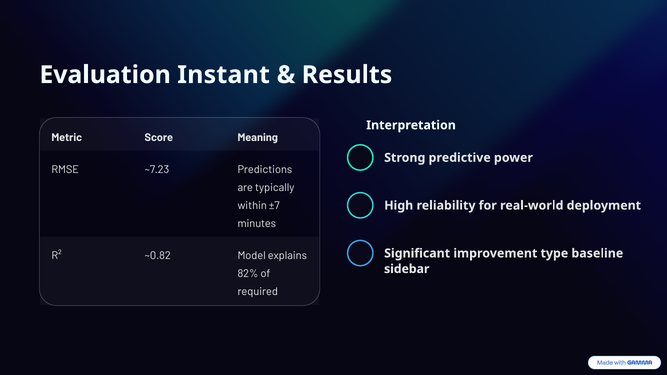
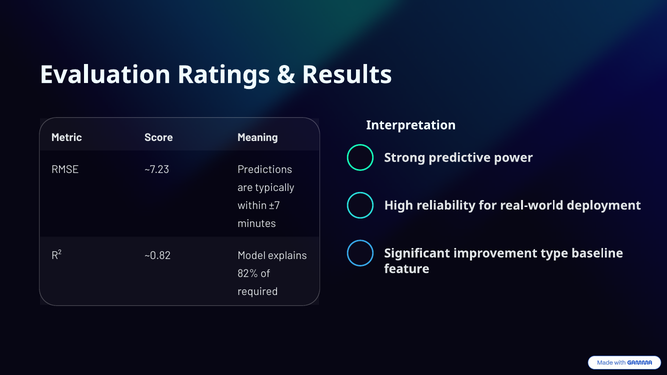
Instant: Instant -> Ratings (224, 75)
sidebar: sidebar -> feature (407, 269)
